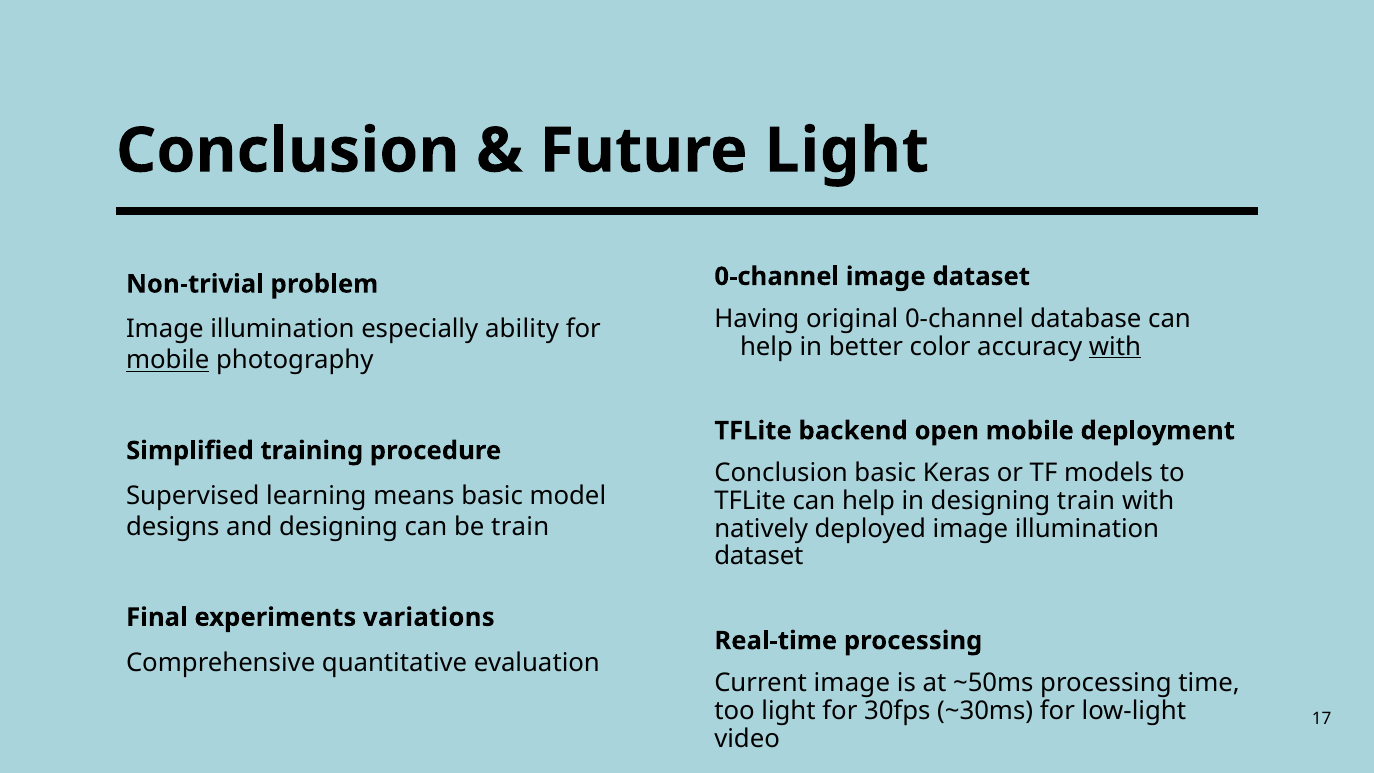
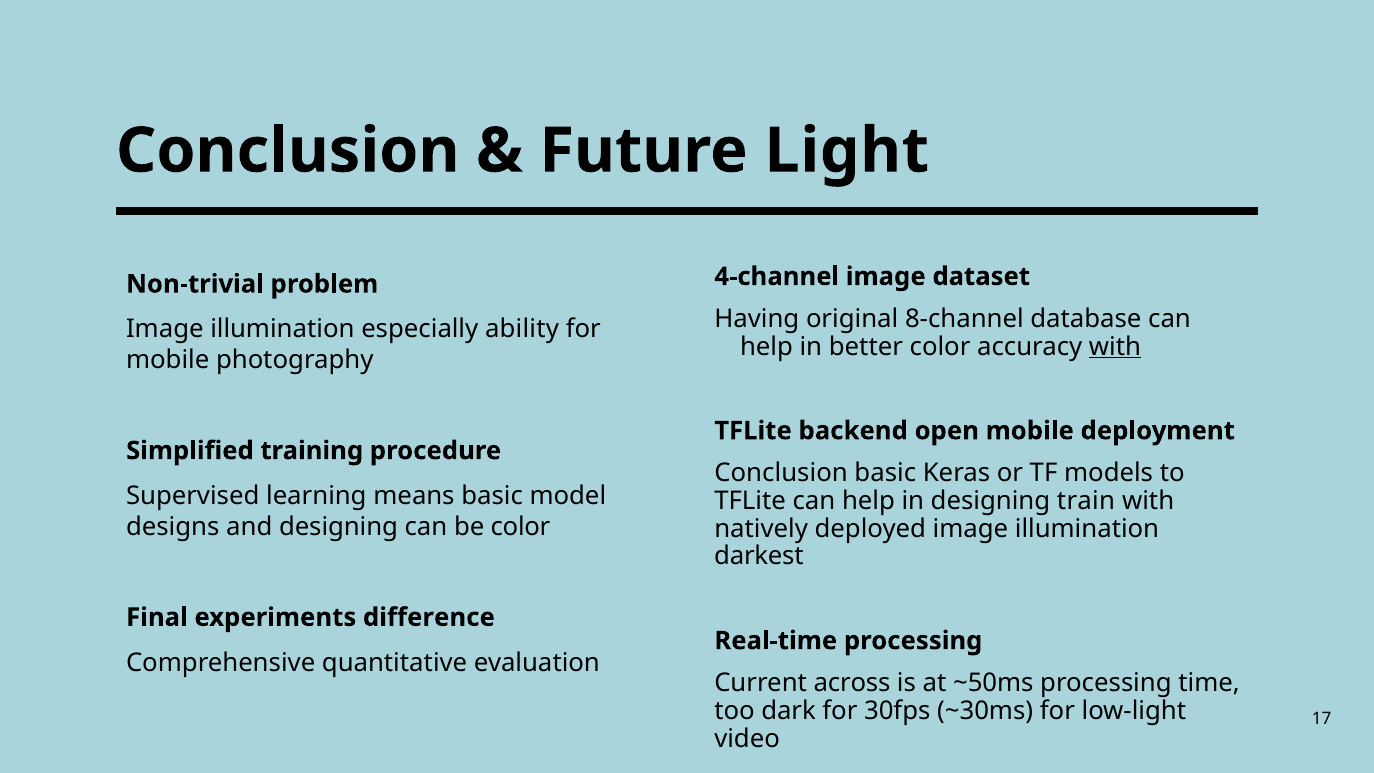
0-channel: 0-channel -> 4-channel (777, 276)
original 0-channel: 0-channel -> 8-channel (964, 319)
mobile underline: present -> none (168, 360)
be train: train -> color (520, 527)
dataset: dataset -> darkest (759, 556)
variations: variations -> difference (429, 617)
Current image: image -> across (852, 683)
too light: light -> dark (789, 711)
